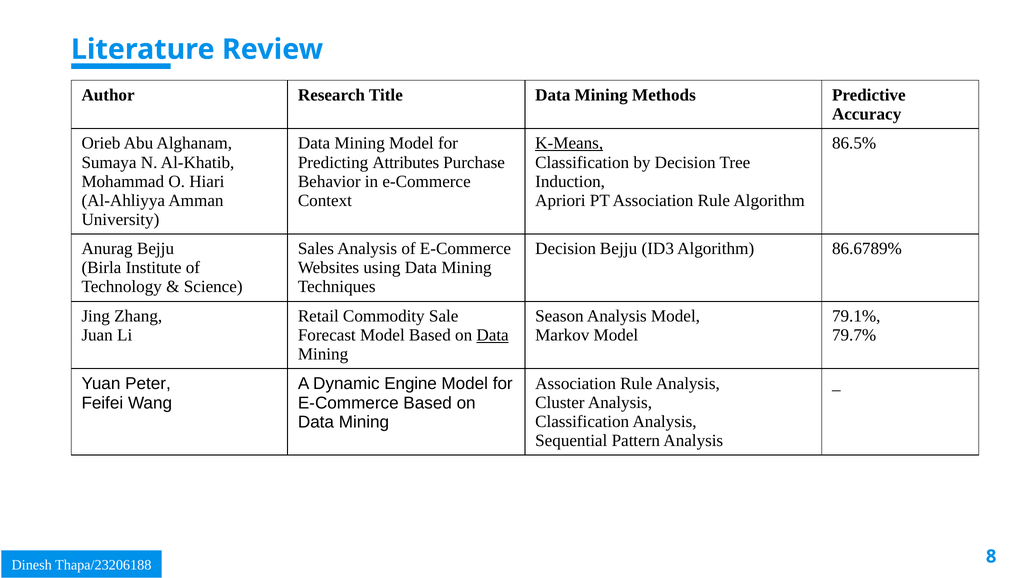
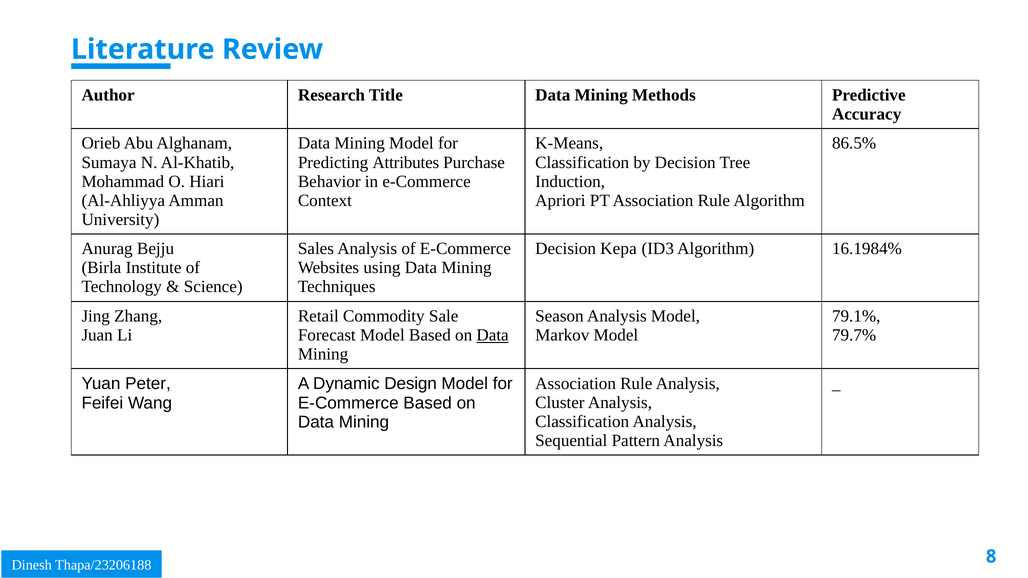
K-Means underline: present -> none (569, 143)
Decision Bejju: Bejju -> Kepa (619, 249)
86.6789%: 86.6789% -> 16.1984% (867, 249)
Engine: Engine -> Design (411, 384)
